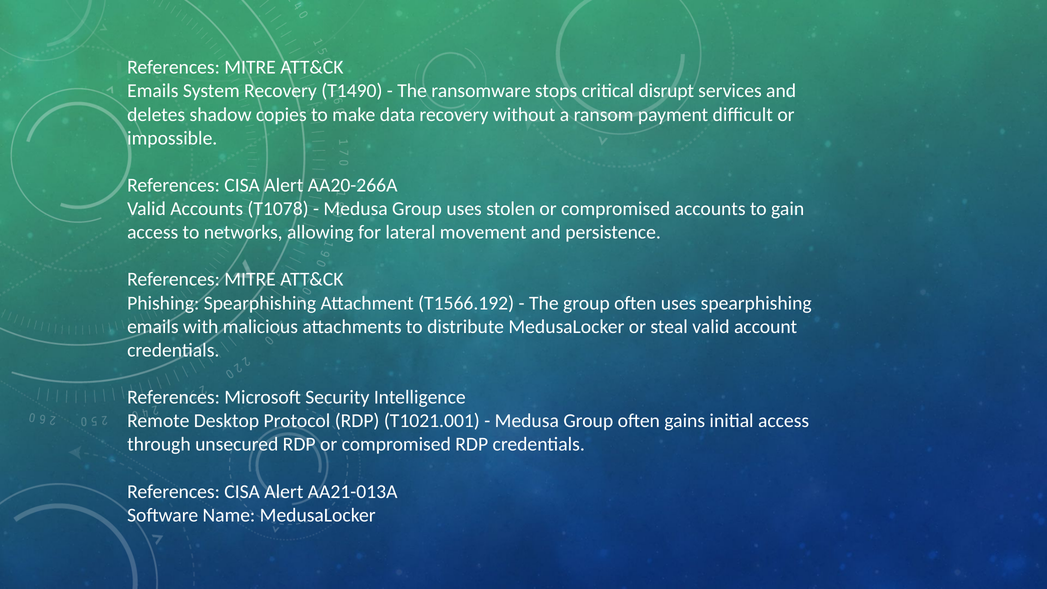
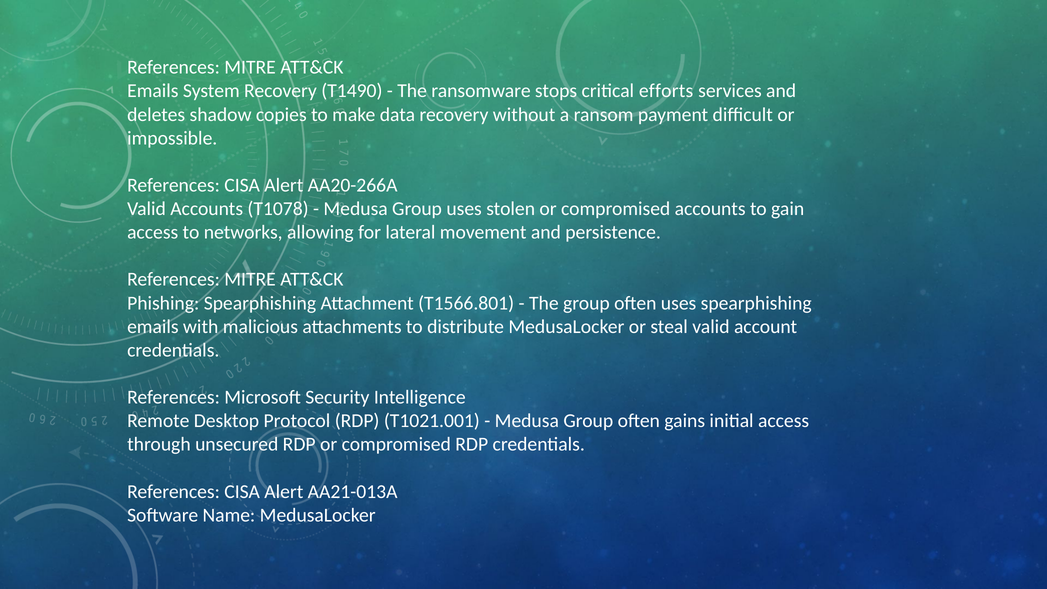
disrupt: disrupt -> efforts (666, 91)
T1566.192: T1566.192 -> T1566.801 (466, 303)
